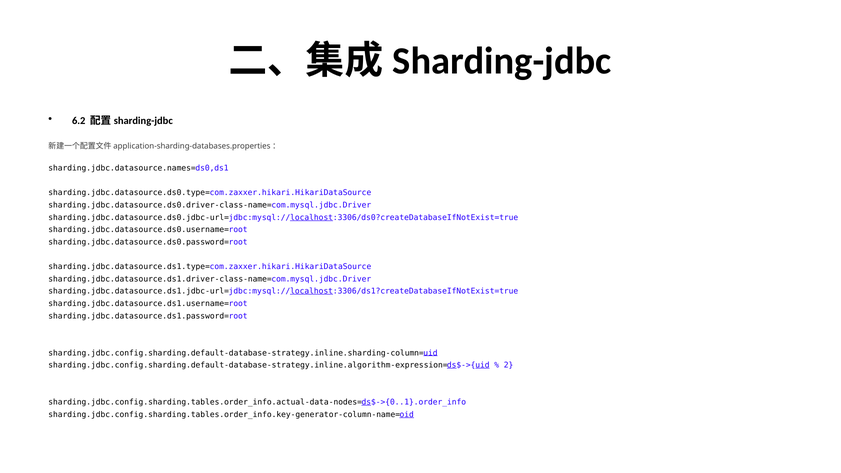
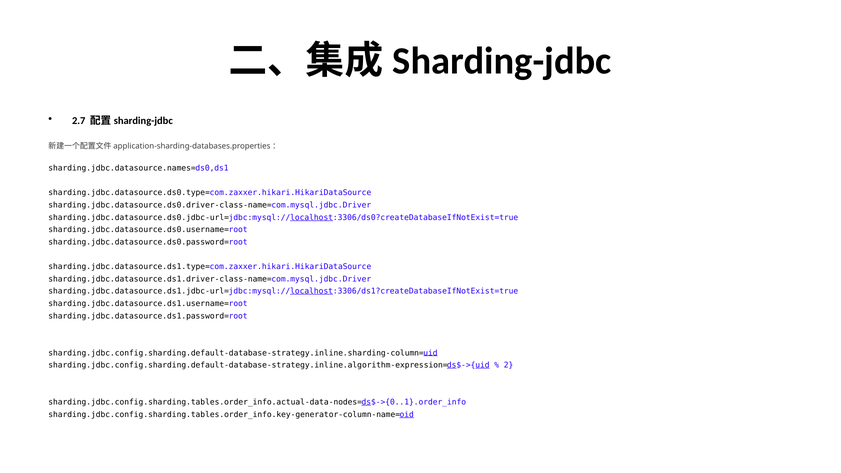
6.2: 6.2 -> 2.7 (79, 121)
